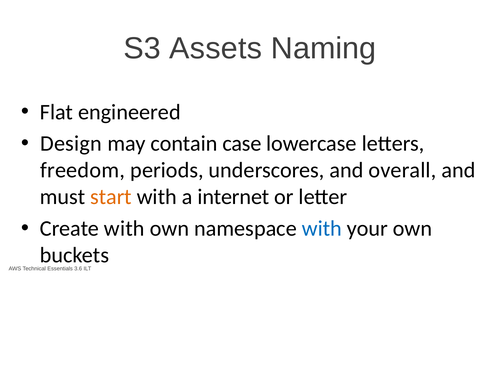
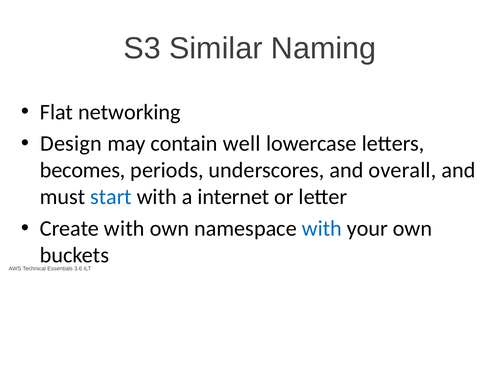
Assets: Assets -> Similar (216, 48)
engineered: engineered -> networking (129, 112)
case: case -> well (242, 144)
freedom: freedom -> becomes (83, 170)
start colour: orange -> blue (111, 197)
